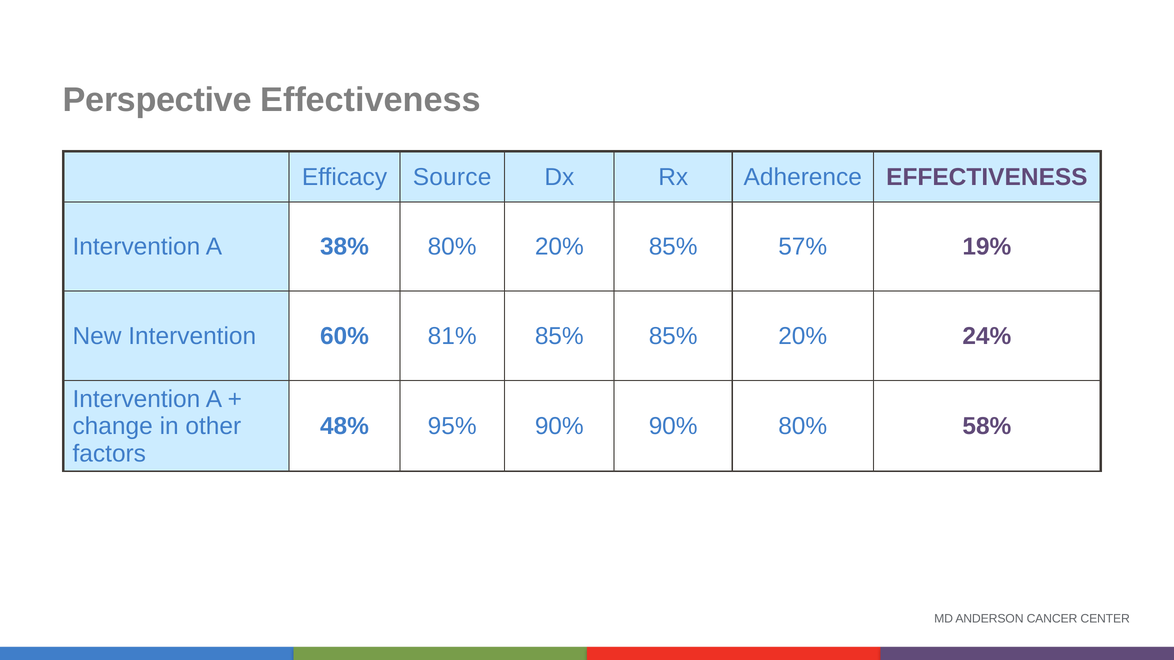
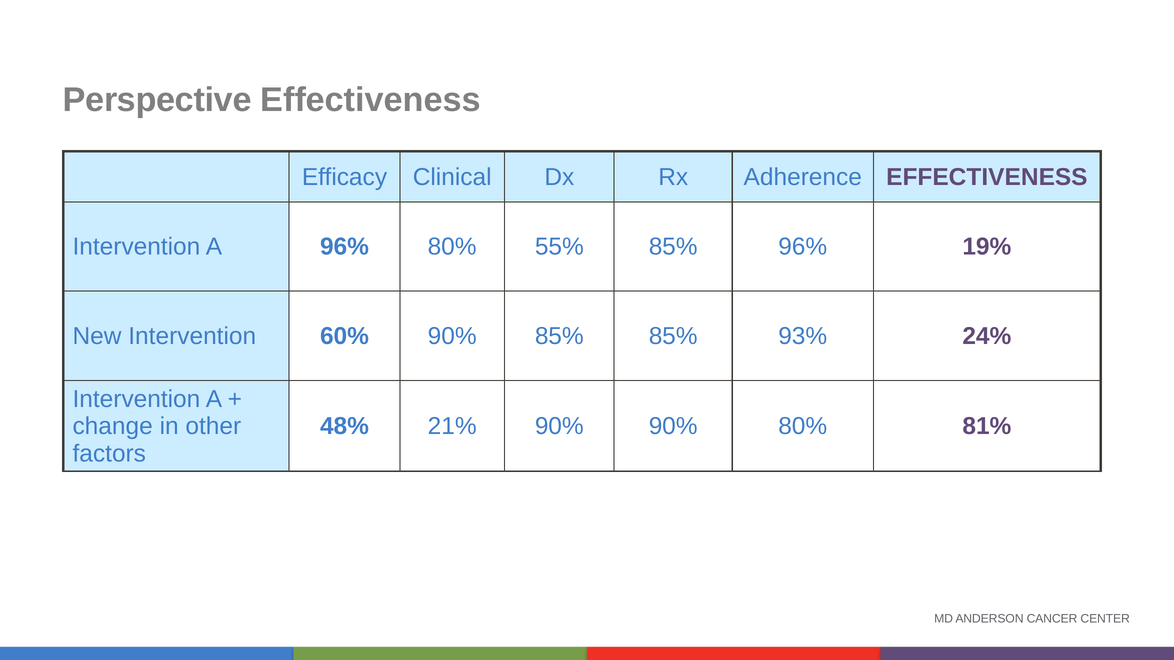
Source: Source -> Clinical (452, 177)
A 38%: 38% -> 96% (344, 247)
80% 20%: 20% -> 55% (559, 247)
85% 57%: 57% -> 96% (803, 247)
60% 81%: 81% -> 90% (452, 336)
85% 20%: 20% -> 93% (803, 336)
95%: 95% -> 21% (452, 427)
58%: 58% -> 81% (987, 427)
